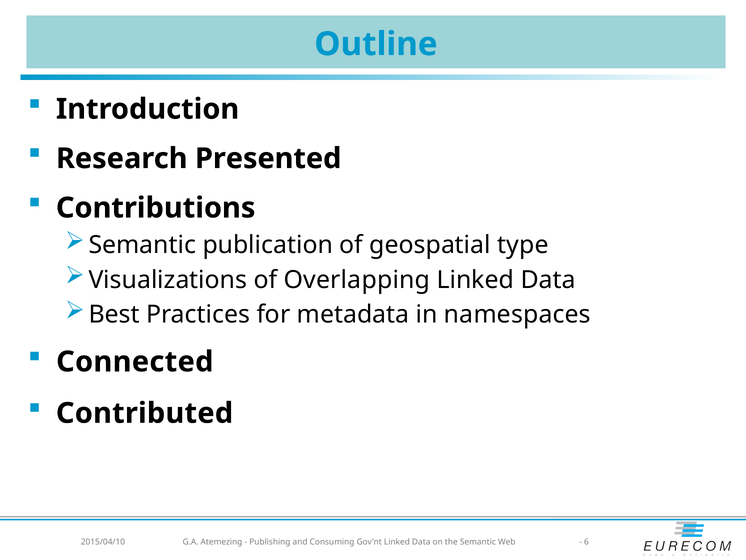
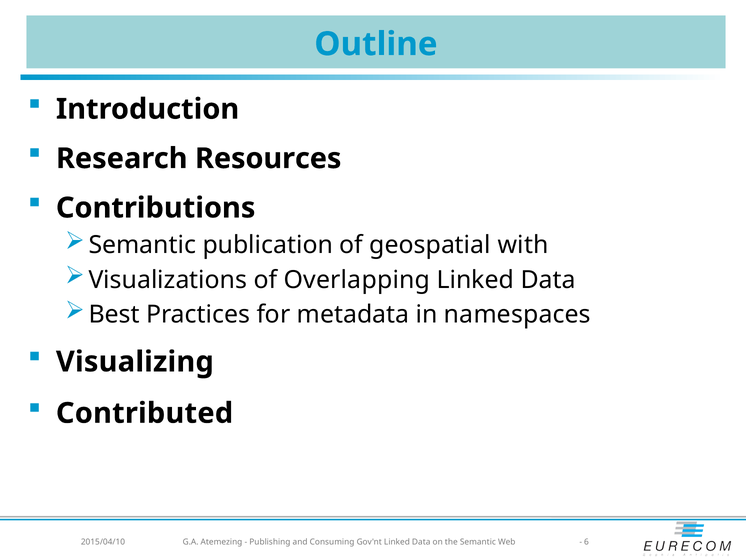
Presented: Presented -> Resources (268, 158)
type: type -> with (523, 245)
Connected: Connected -> Visualizing (135, 361)
